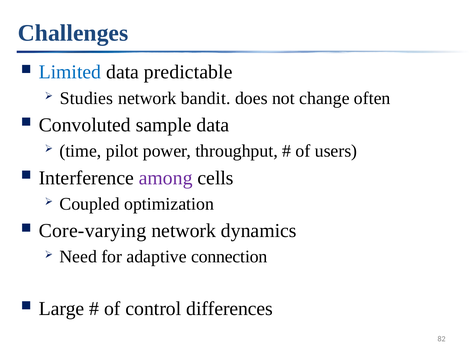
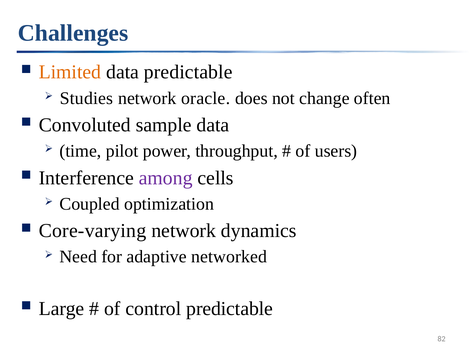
Limited colour: blue -> orange (70, 72)
bandit: bandit -> oracle (206, 98)
connection: connection -> networked (229, 257)
control differences: differences -> predictable (230, 309)
